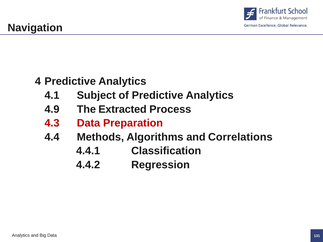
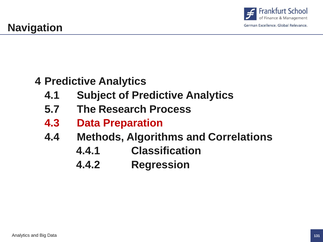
4.9: 4.9 -> 5.7 (52, 109)
Extracted: Extracted -> Research (122, 109)
